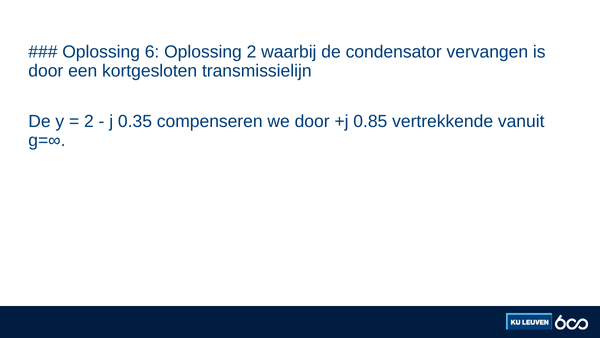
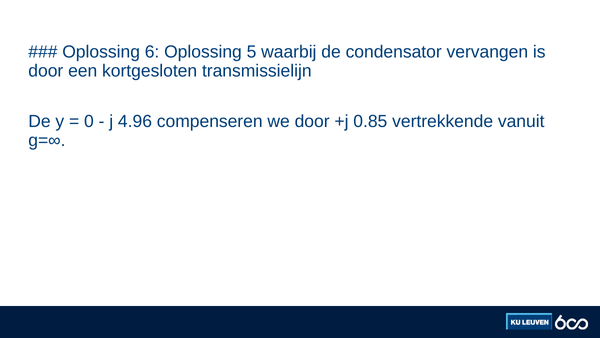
Oplossing 2: 2 -> 5 (252, 52)
2: 2 -> 0 (89, 121)
0.35: 0.35 -> 4.96 (135, 121)
